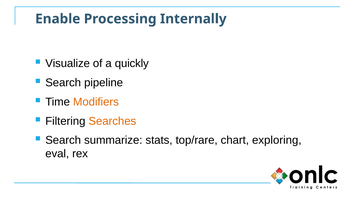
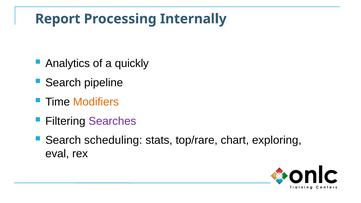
Enable: Enable -> Report (58, 19)
Visualize: Visualize -> Analytics (68, 64)
Searches colour: orange -> purple (112, 121)
summarize: summarize -> scheduling (113, 140)
